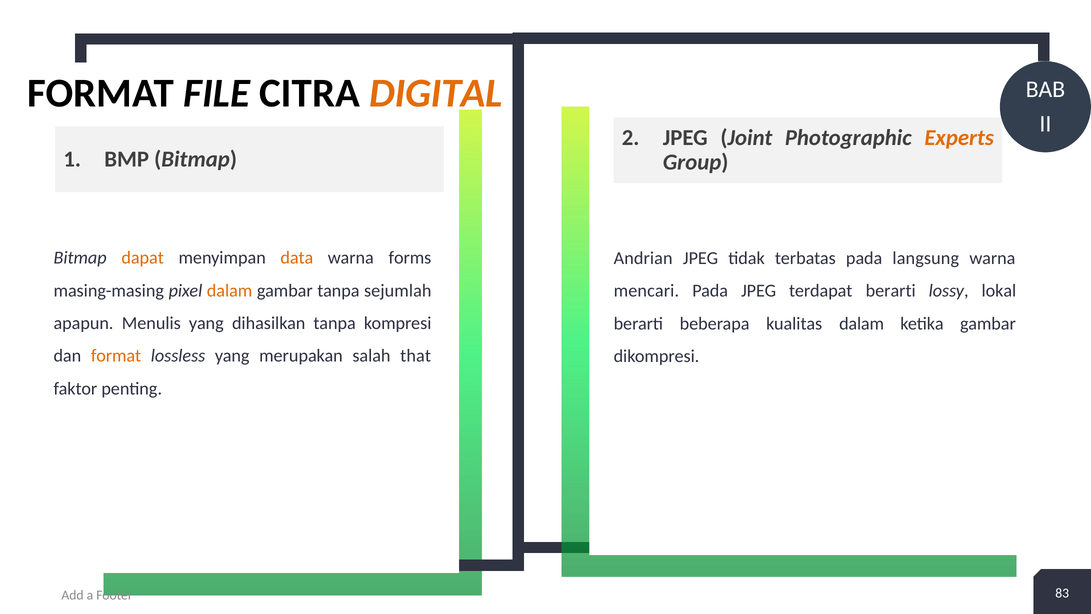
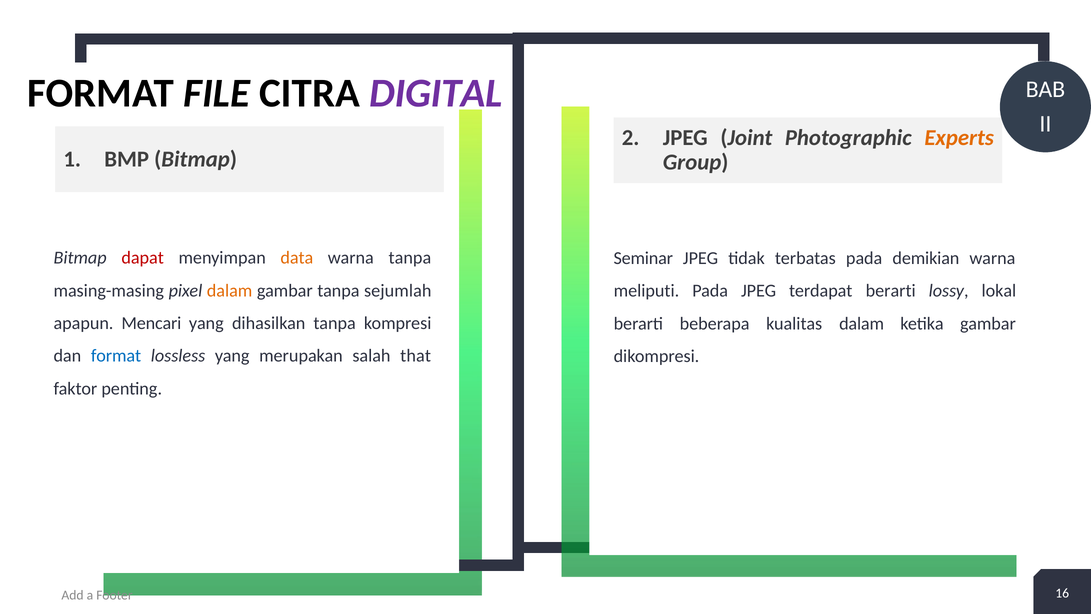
DIGITAL colour: orange -> purple (436, 93)
dapat colour: orange -> red (143, 258)
warna forms: forms -> tanpa (410, 258)
Andrian: Andrian -> Seminar (643, 258)
langsung: langsung -> demikian (926, 258)
mencari: mencari -> meliputi (646, 291)
Menulis: Menulis -> Mencari (151, 323)
format colour: orange -> blue (116, 356)
83: 83 -> 16 (1062, 593)
